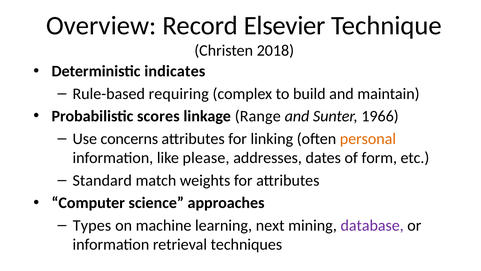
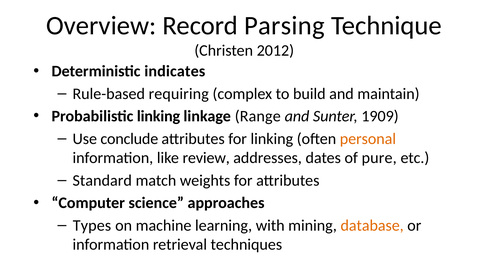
Elsevier: Elsevier -> Parsing (284, 26)
2018: 2018 -> 2012 (275, 51)
Probabilistic scores: scores -> linking (158, 116)
1966: 1966 -> 1909 (380, 116)
concerns: concerns -> conclude (129, 138)
please: please -> review (206, 158)
form: form -> pure (379, 158)
next: next -> with (270, 225)
database colour: purple -> orange (372, 225)
